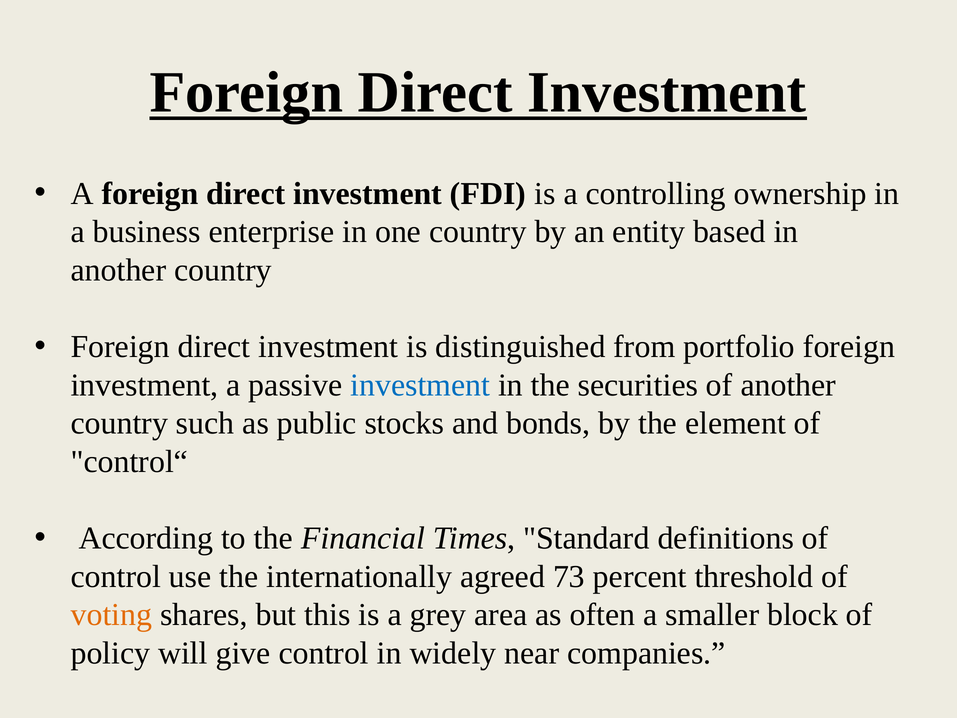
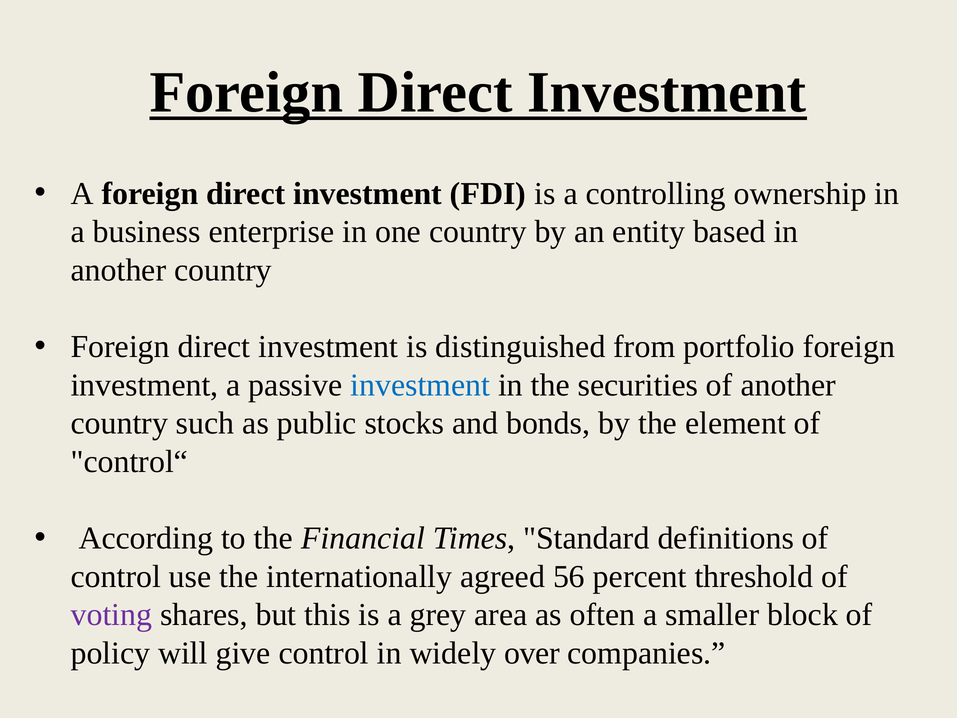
73: 73 -> 56 (569, 576)
voting colour: orange -> purple (111, 615)
near: near -> over (532, 653)
